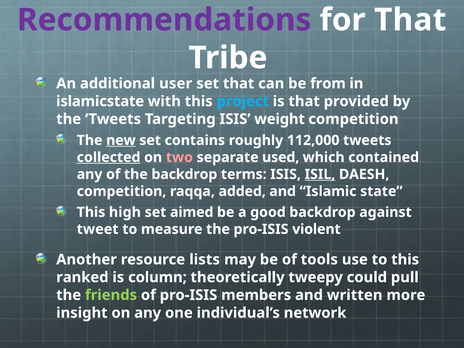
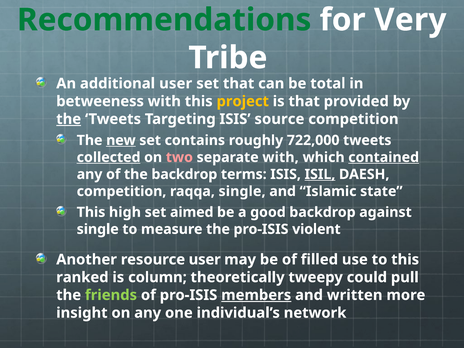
Recommendations colour: purple -> green (164, 20)
for That: That -> Very (410, 20)
from: from -> total (328, 84)
islamicstate: islamicstate -> betweeness (100, 101)
project colour: light blue -> yellow (243, 101)
the underline: none -> present (69, 119)
weight: weight -> source (279, 119)
112,000: 112,000 -> 722,000 (313, 140)
separate used: used -> with (281, 157)
contained underline: none -> present (384, 157)
raqqa added: added -> single (242, 191)
tweet: tweet -> single (98, 229)
resource lists: lists -> user (205, 260)
tools: tools -> filled (319, 260)
members underline: none -> present (256, 295)
